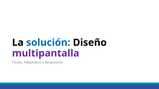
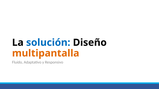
multipantalla colour: purple -> orange (46, 53)
